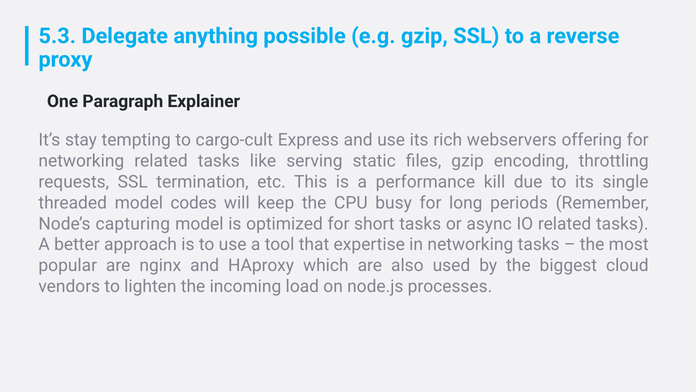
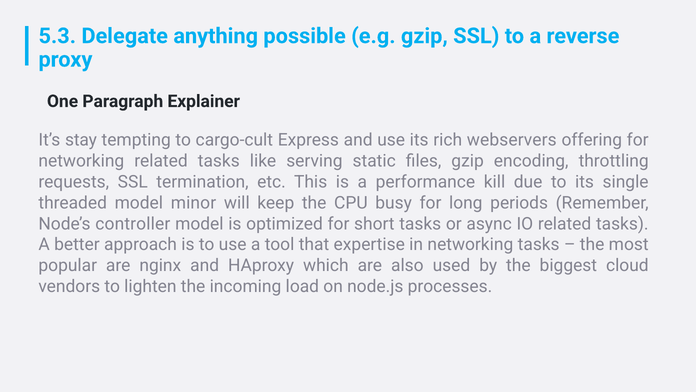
codes: codes -> minor (193, 203)
capturing: capturing -> controller (133, 224)
